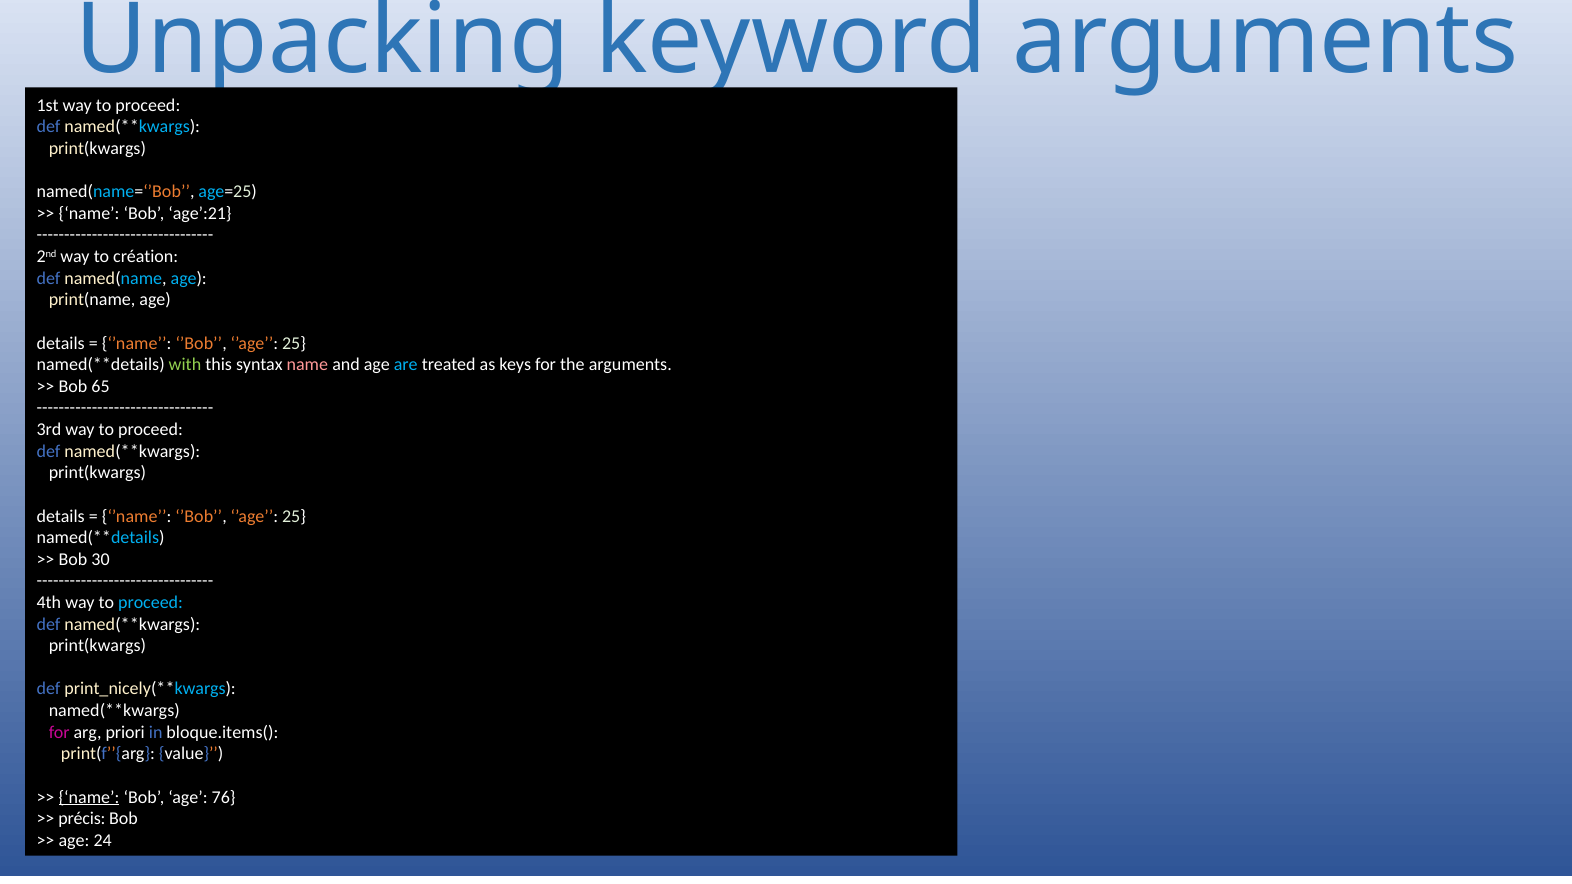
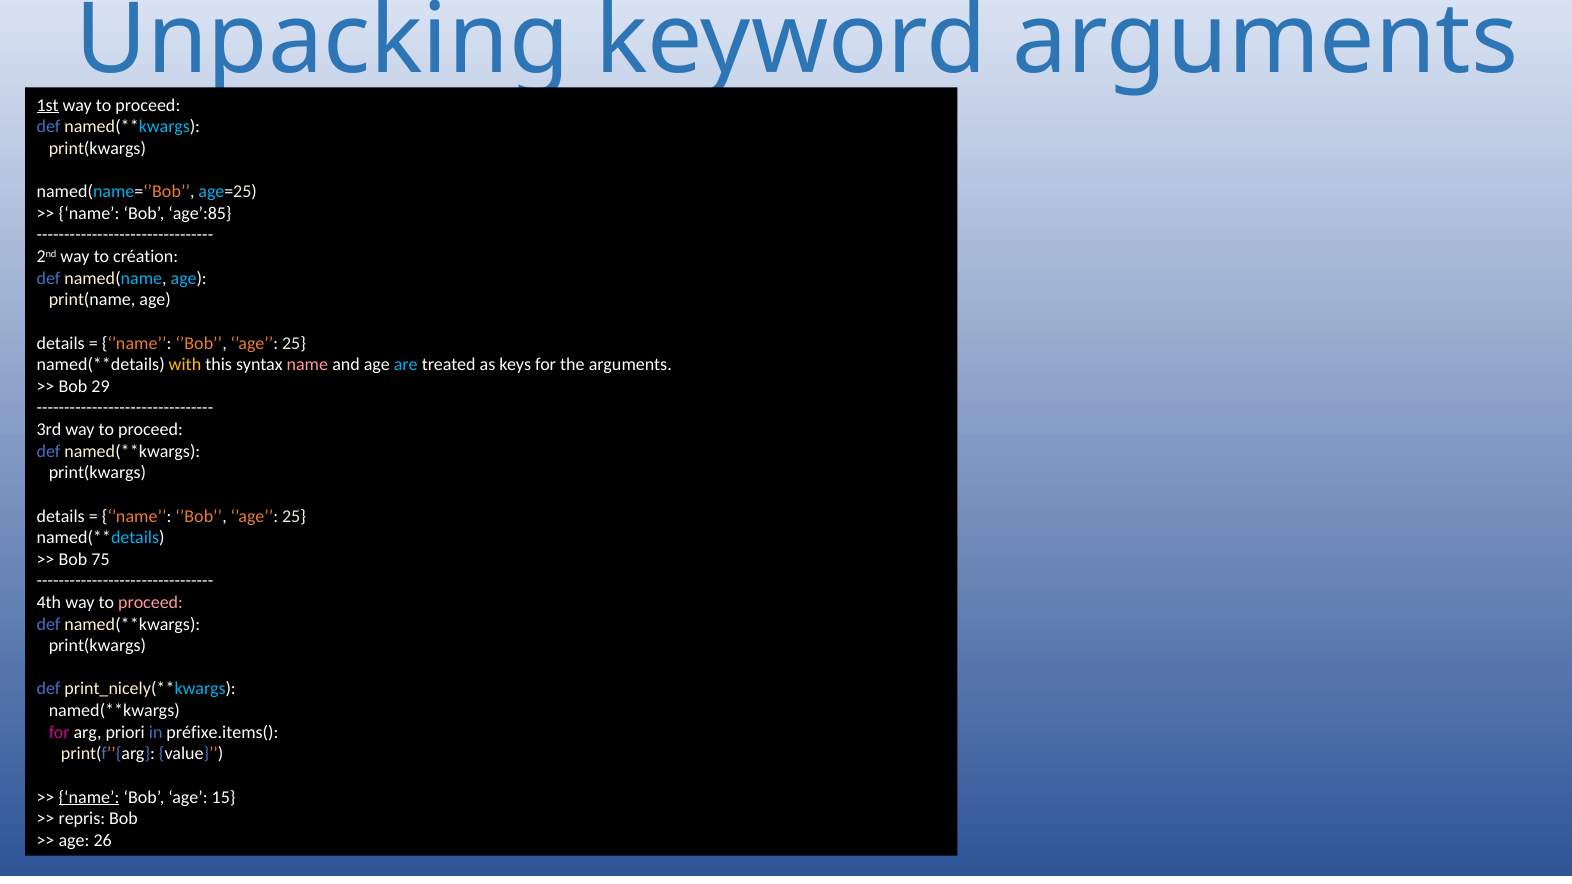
1st underline: none -> present (48, 105)
age’:21: age’:21 -> age’:85 (200, 213)
with colour: light green -> yellow (185, 365)
65: 65 -> 29 (101, 386)
30: 30 -> 75 (101, 559)
proceed colour: light blue -> pink (151, 603)
bloque.items(: bloque.items( -> préfixe.items( (222, 733)
76: 76 -> 15 (224, 797)
précis: précis -> repris (82, 819)
24: 24 -> 26 (103, 841)
